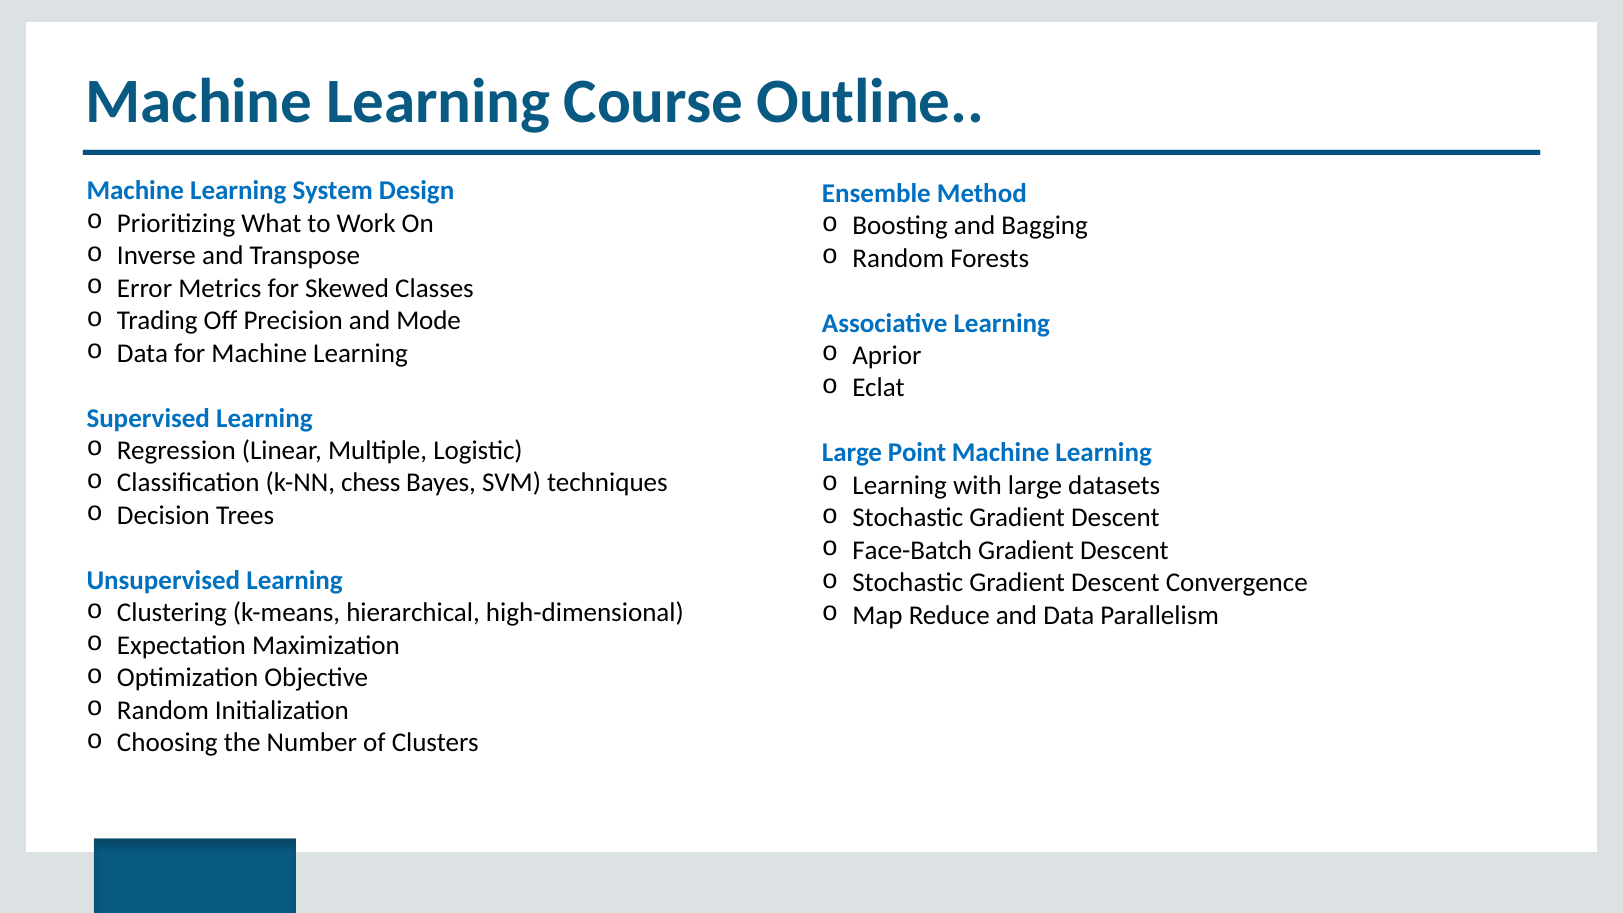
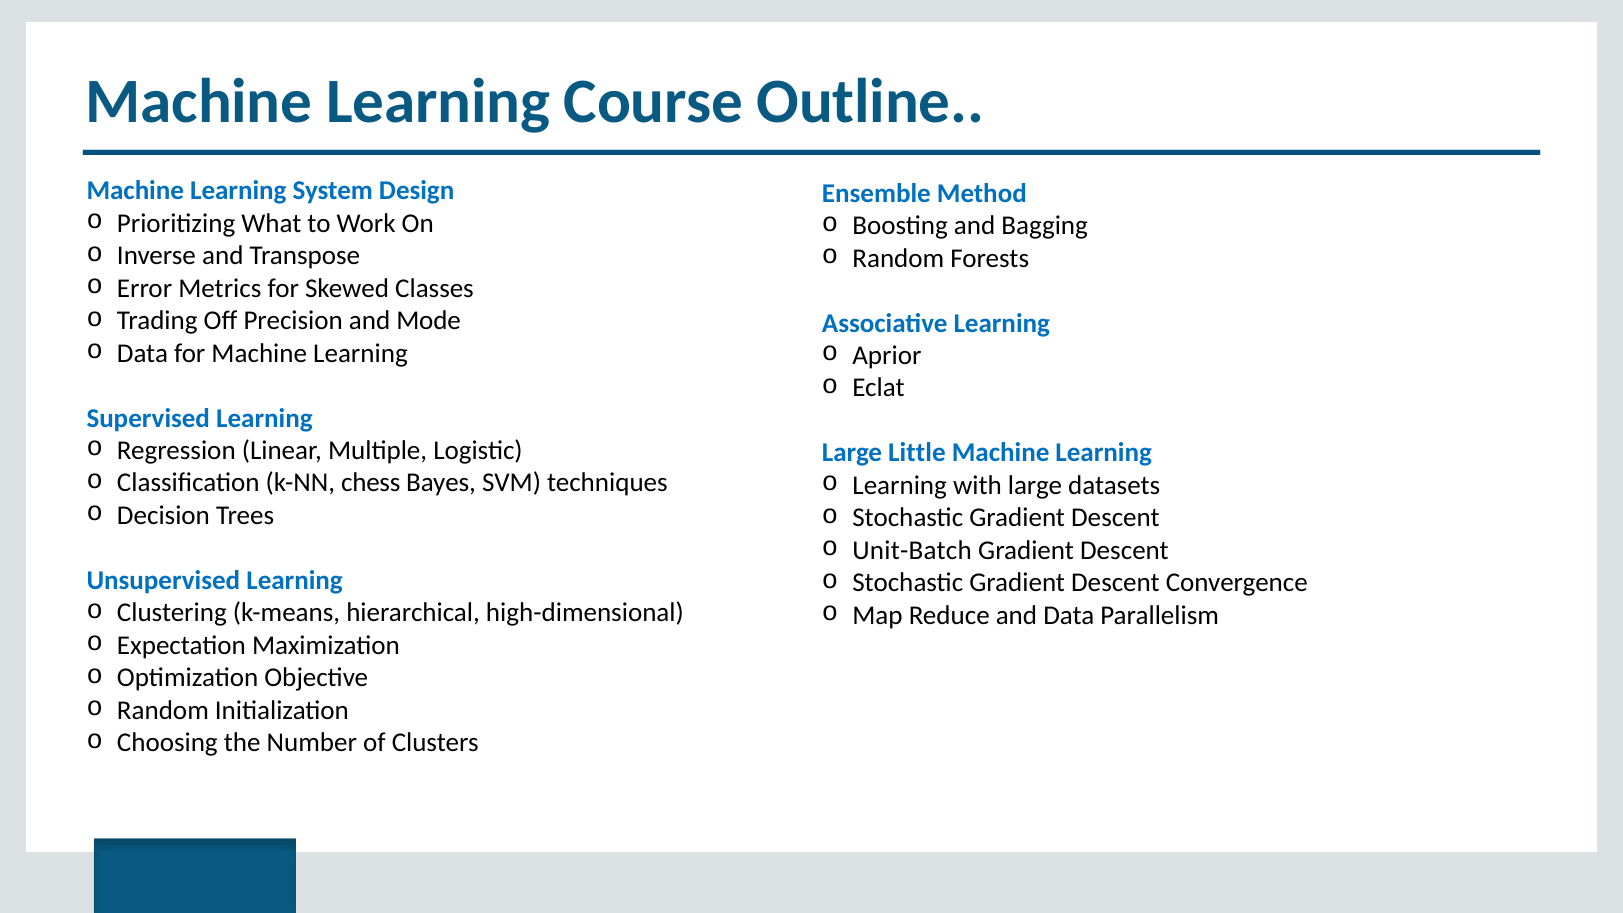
Point: Point -> Little (917, 453)
Face-Batch: Face-Batch -> Unit-Batch (912, 550)
